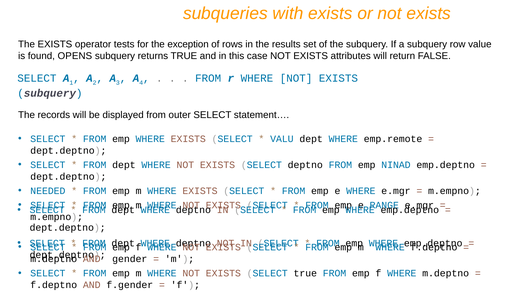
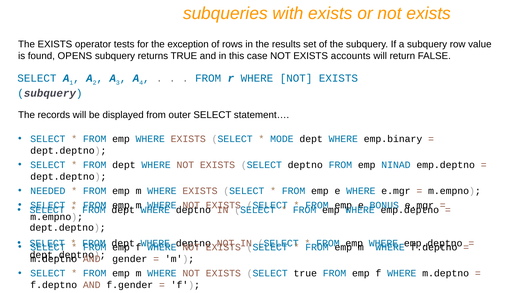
attributes: attributes -> accounts (351, 56)
VALU: VALU -> MODE (282, 139)
emp.remote: emp.remote -> emp.binary (393, 139)
RANGE: RANGE -> BONUS (384, 205)
